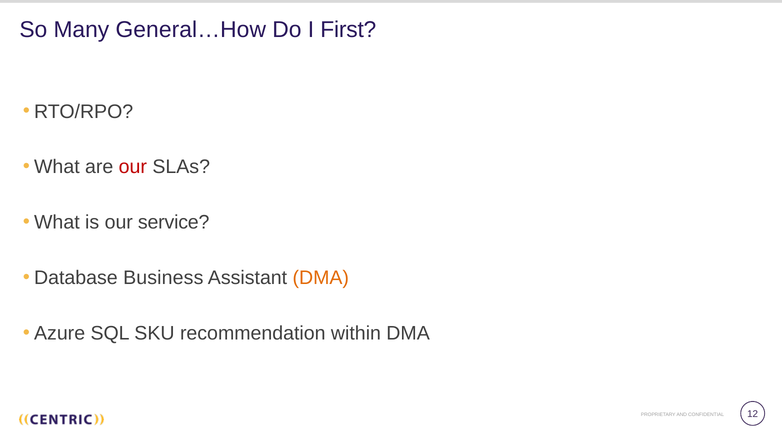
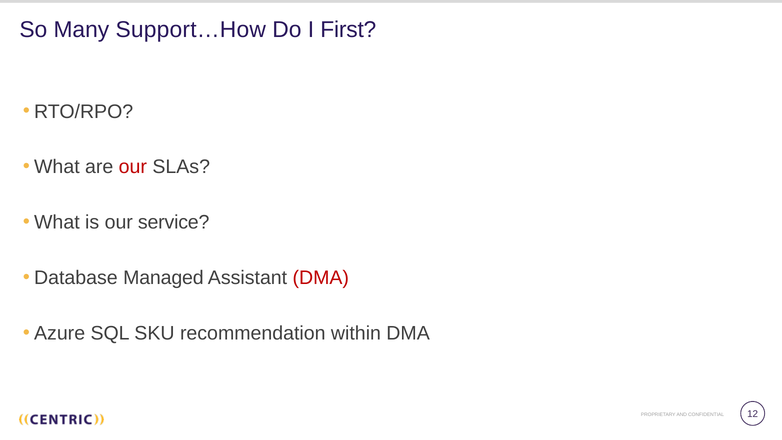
General…How: General…How -> Support…How (191, 30)
Business: Business -> Managed (163, 278)
DMA colour: orange -> red (321, 278)
